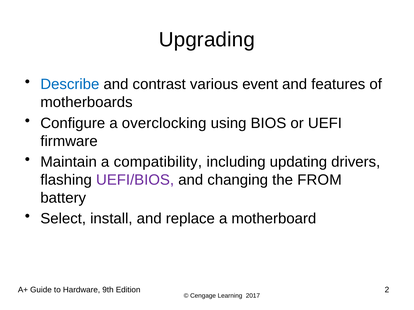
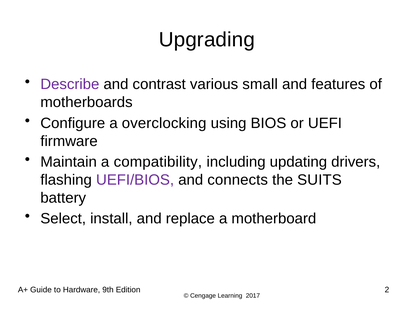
Describe colour: blue -> purple (70, 85)
event: event -> small (260, 85)
changing: changing -> connects (238, 180)
FROM: FROM -> SUITS (319, 180)
